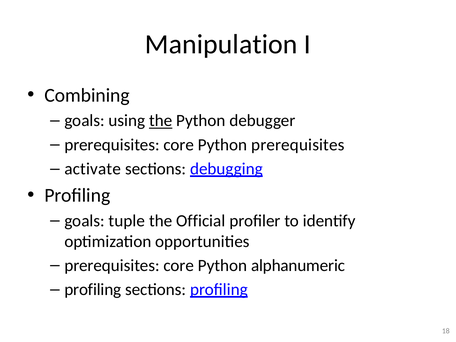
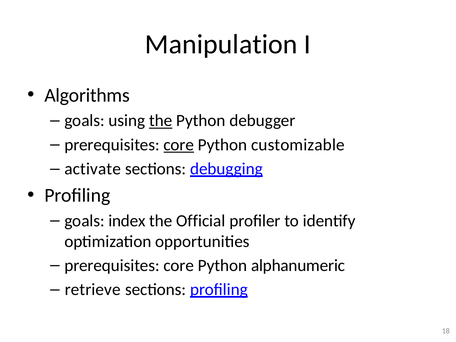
Combining: Combining -> Algorithms (87, 95)
core underline: none -> present (179, 145)
Python prerequisites: prerequisites -> customizable (298, 145)
tuple: tuple -> index (127, 221)
profiling: profiling -> retrieve (93, 290)
